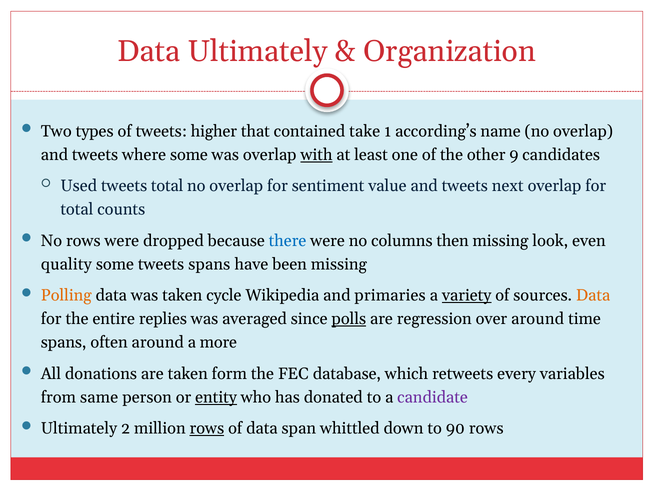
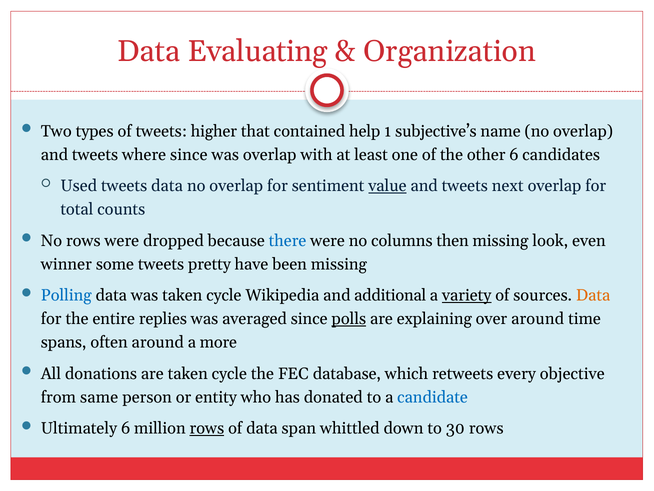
Data Ultimately: Ultimately -> Evaluating (258, 51)
take: take -> help (365, 131)
according’s: according’s -> subjective’s (436, 131)
where some: some -> since (189, 155)
with underline: present -> none (317, 155)
other 9: 9 -> 6 (514, 155)
tweets total: total -> data (167, 186)
value underline: none -> present (387, 186)
quality: quality -> winner (66, 264)
tweets spans: spans -> pretty (209, 264)
Polling colour: orange -> blue (66, 295)
primaries: primaries -> additional (390, 295)
regression: regression -> explaining (434, 319)
are taken form: form -> cycle (229, 373)
variables: variables -> objective (572, 373)
entity underline: present -> none (216, 397)
candidate colour: purple -> blue (433, 397)
Ultimately 2: 2 -> 6 (126, 428)
90: 90 -> 30 (455, 428)
